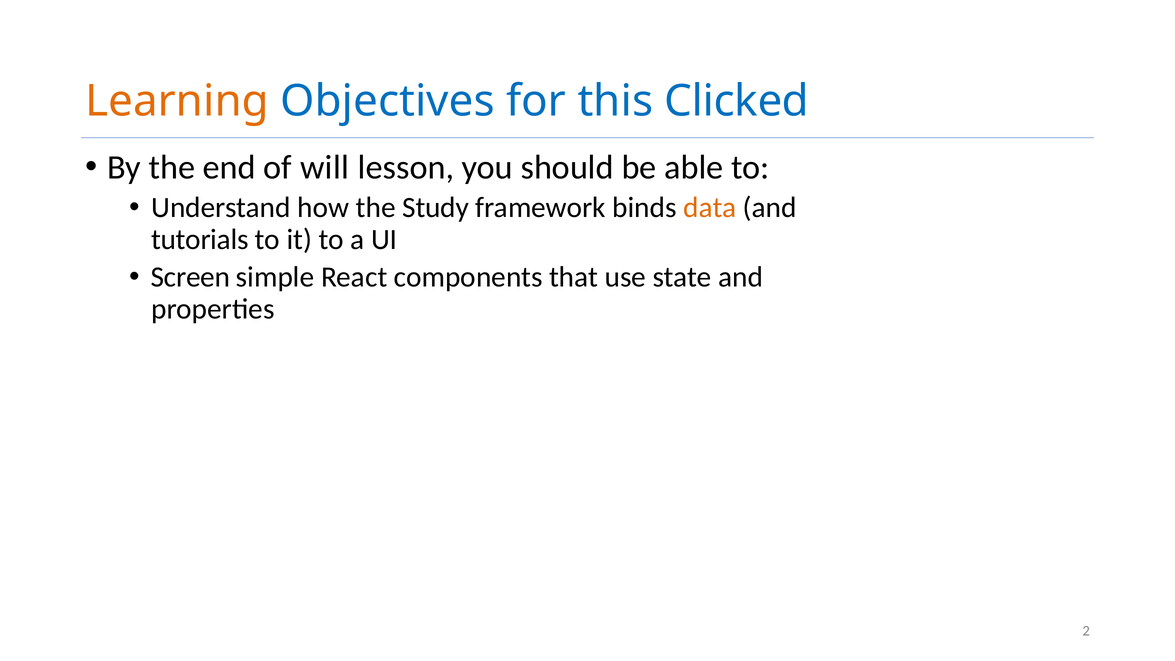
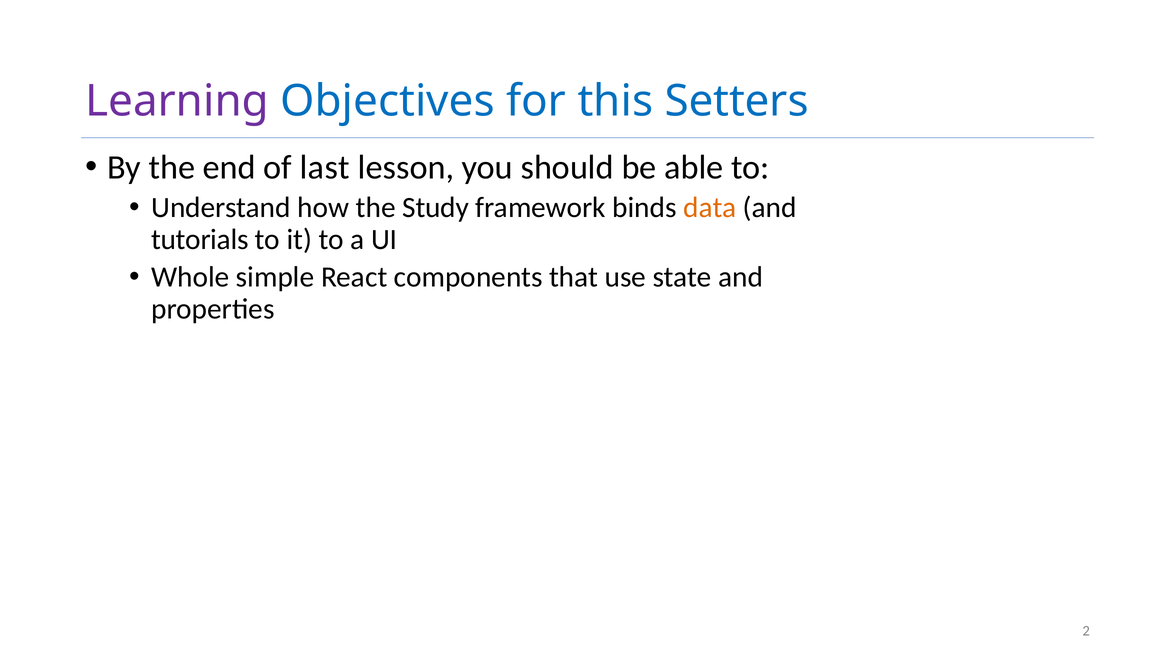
Learning colour: orange -> purple (177, 101)
Clicked: Clicked -> Setters (737, 101)
will: will -> last (325, 167)
Screen: Screen -> Whole (190, 277)
